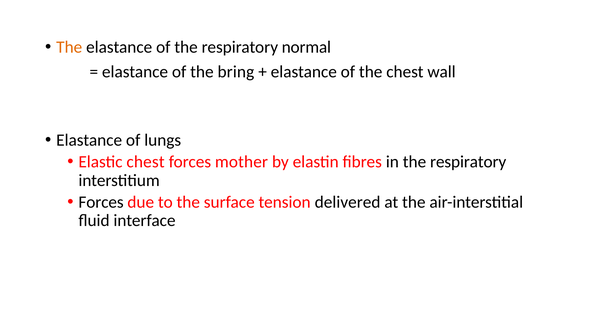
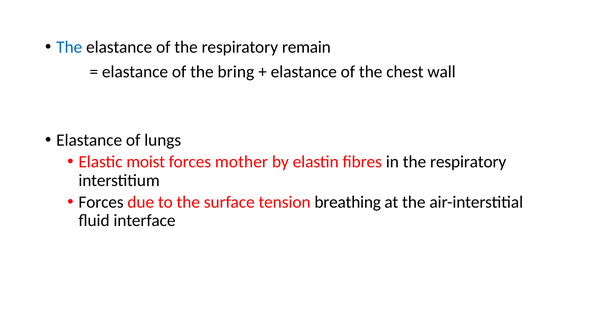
The colour: orange -> blue (69, 47)
normal: normal -> remain (306, 47)
Elastic chest: chest -> moist (146, 162)
delivered: delivered -> breathing (348, 202)
